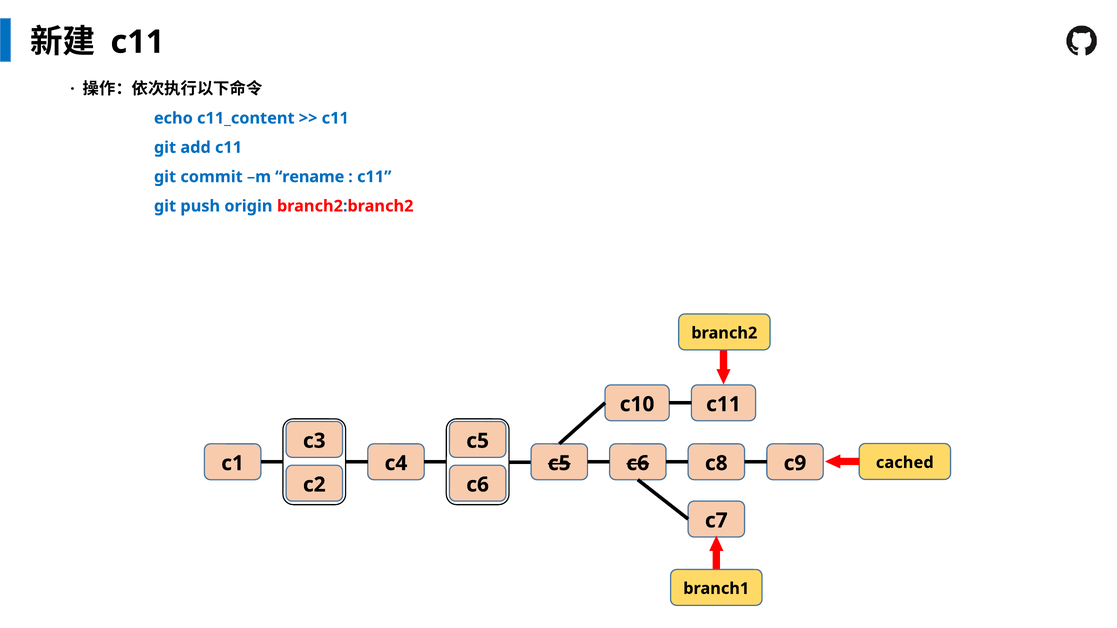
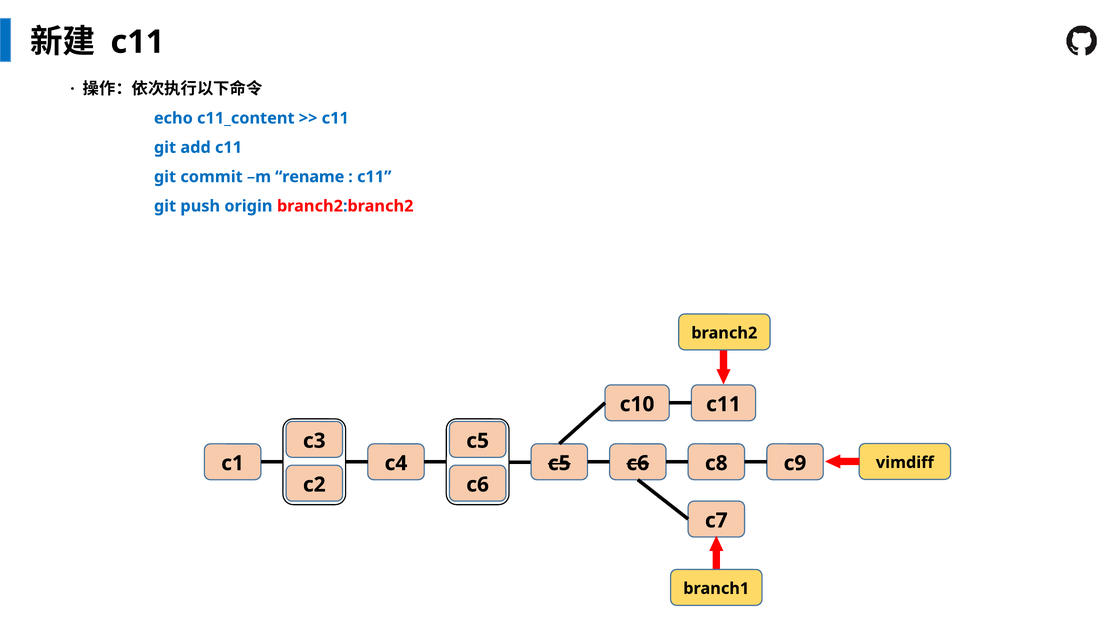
cached: cached -> vimdiff (905, 463)
